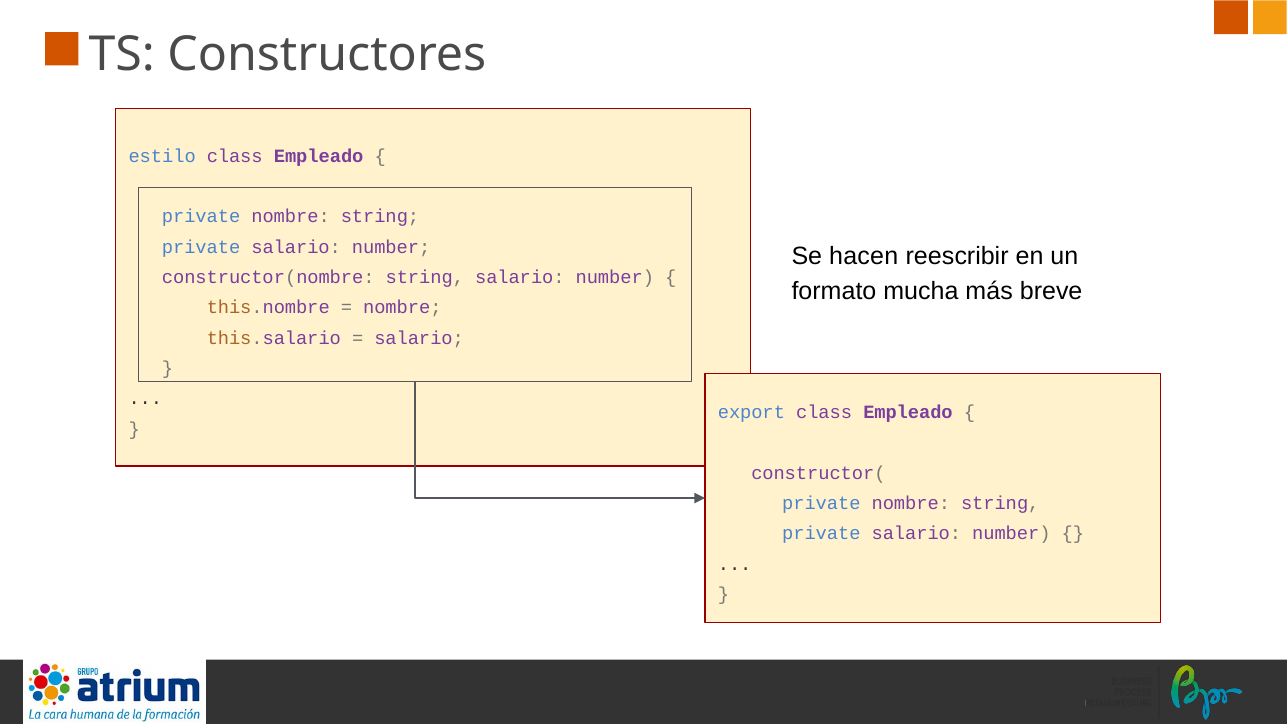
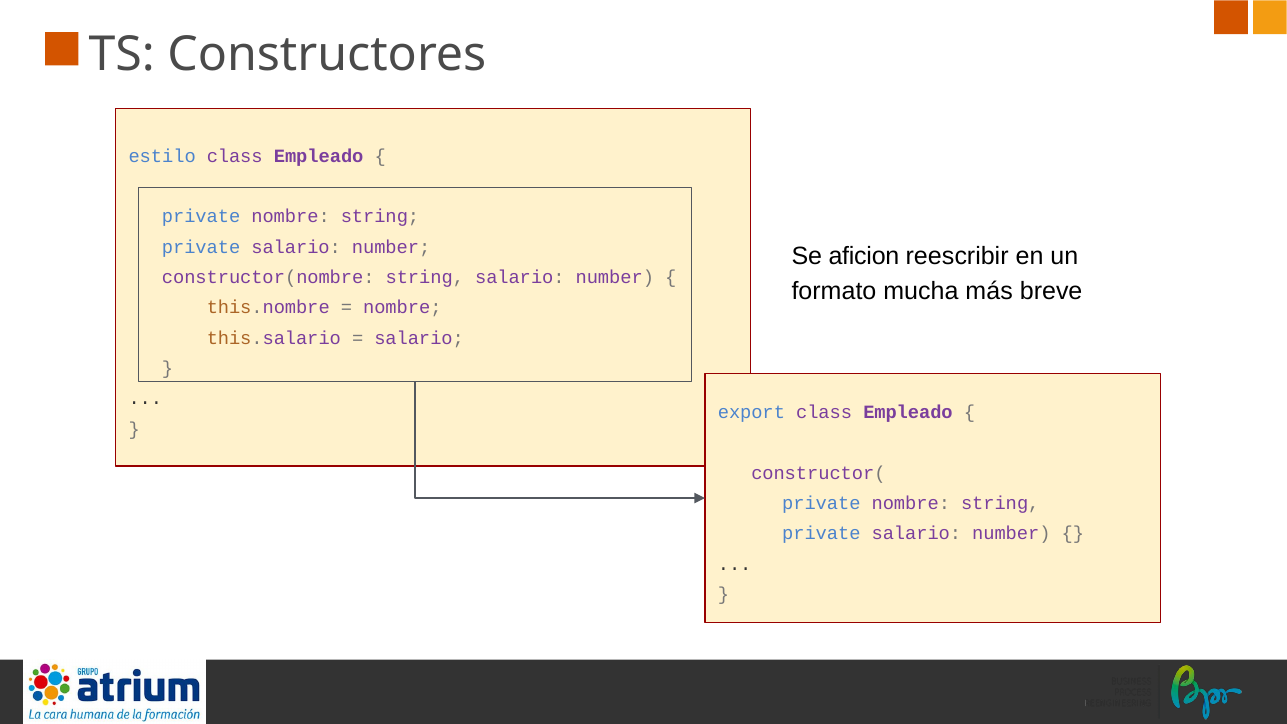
hacen: hacen -> aficion (864, 256)
